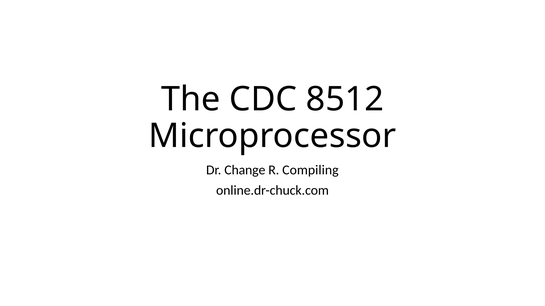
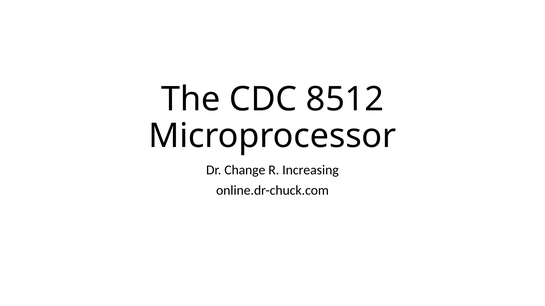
Compiling: Compiling -> Increasing (311, 170)
